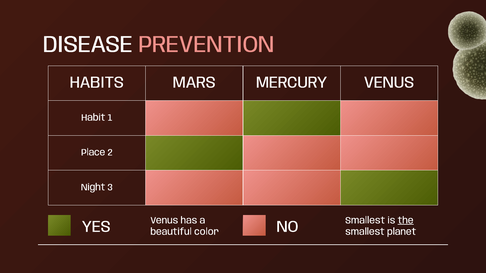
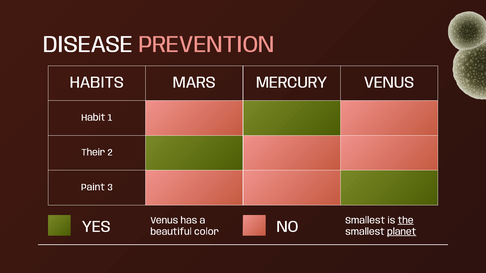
Place: Place -> Their (93, 153)
Night: Night -> Paint (93, 187)
planet underline: none -> present (402, 232)
